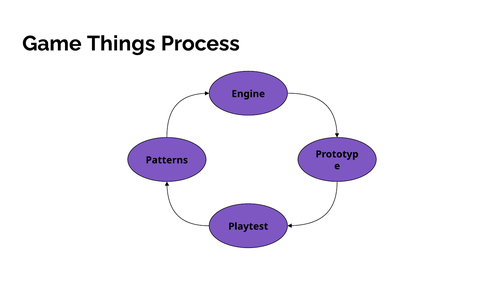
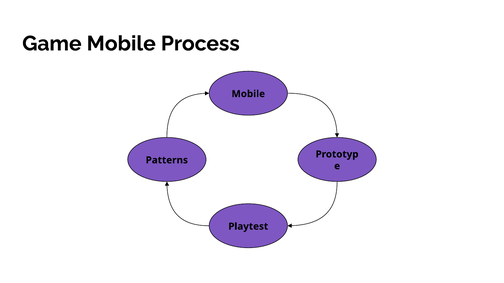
Game Things: Things -> Mobile (121, 44)
Engine: Engine -> Mobile (248, 94)
